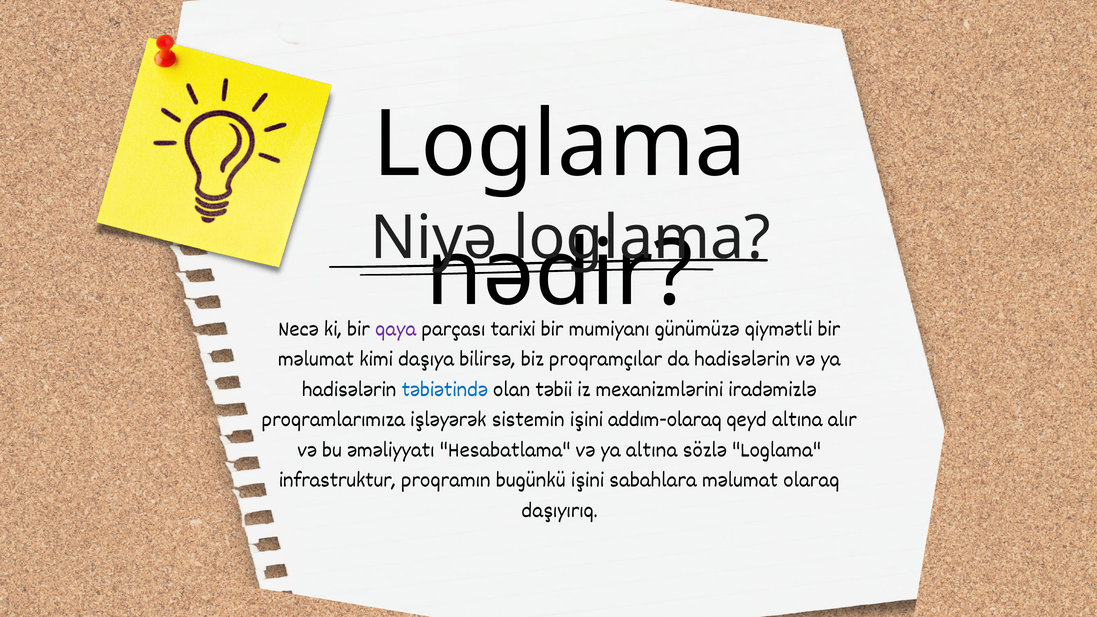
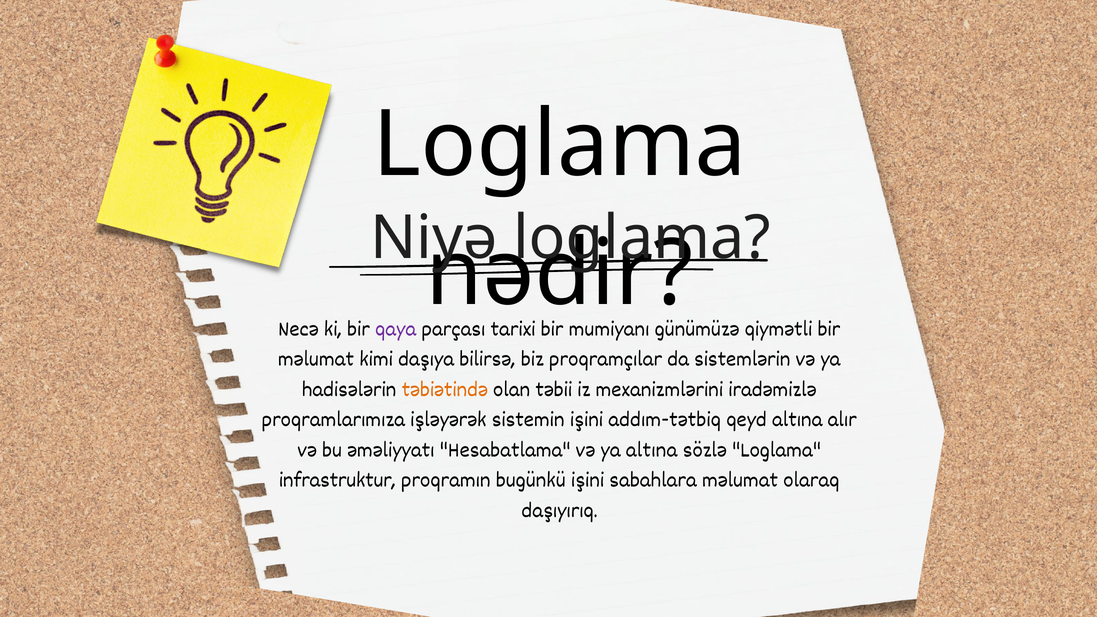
da hadisələrin: hadisələrin -> sistemlərin (742, 358)
təbiətində colour: blue -> orange (445, 389)
addım-olaraq: addım-olaraq -> addım-tətbiq (665, 419)
